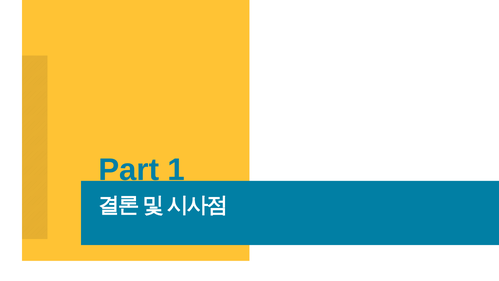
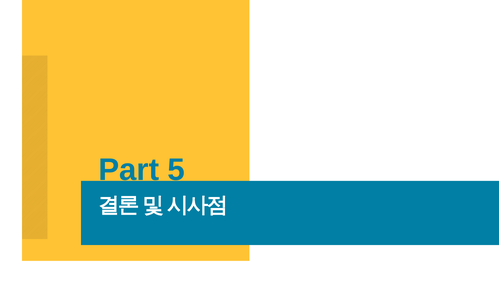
1: 1 -> 5 (176, 170)
